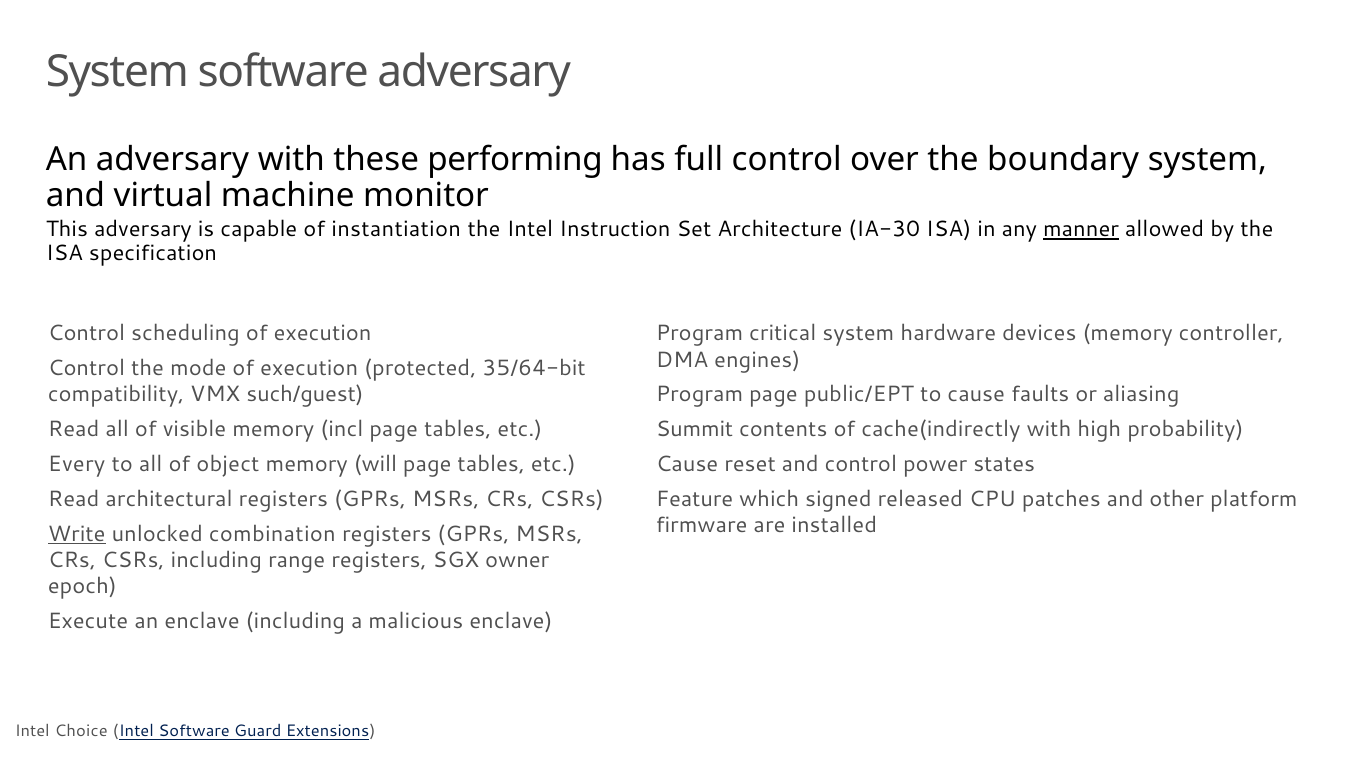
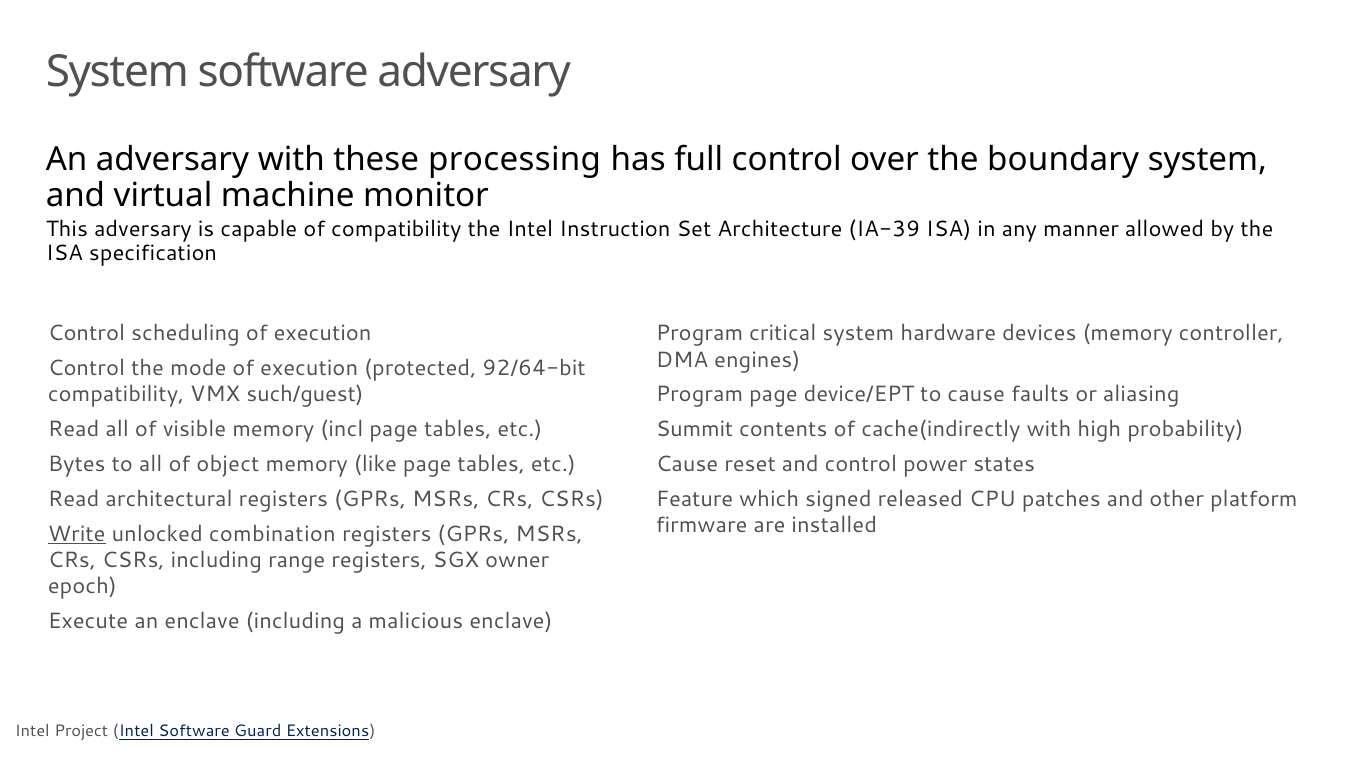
performing: performing -> processing (515, 160)
of instantiation: instantiation -> compatibility (396, 230)
IA-30: IA-30 -> IA-39 (884, 230)
manner underline: present -> none (1081, 230)
35/64-bit: 35/64-bit -> 92/64-bit (534, 368)
public/EPT: public/EPT -> device/EPT (859, 395)
Every: Every -> Bytes (77, 464)
will: will -> like (375, 464)
Choice: Choice -> Project (81, 732)
